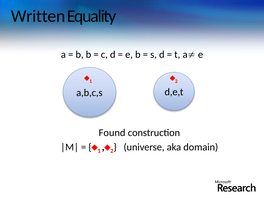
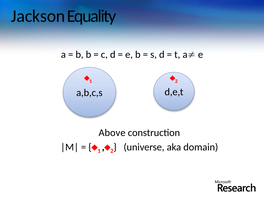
Written: Written -> Jackson (38, 16)
Found: Found -> Above (112, 133)
